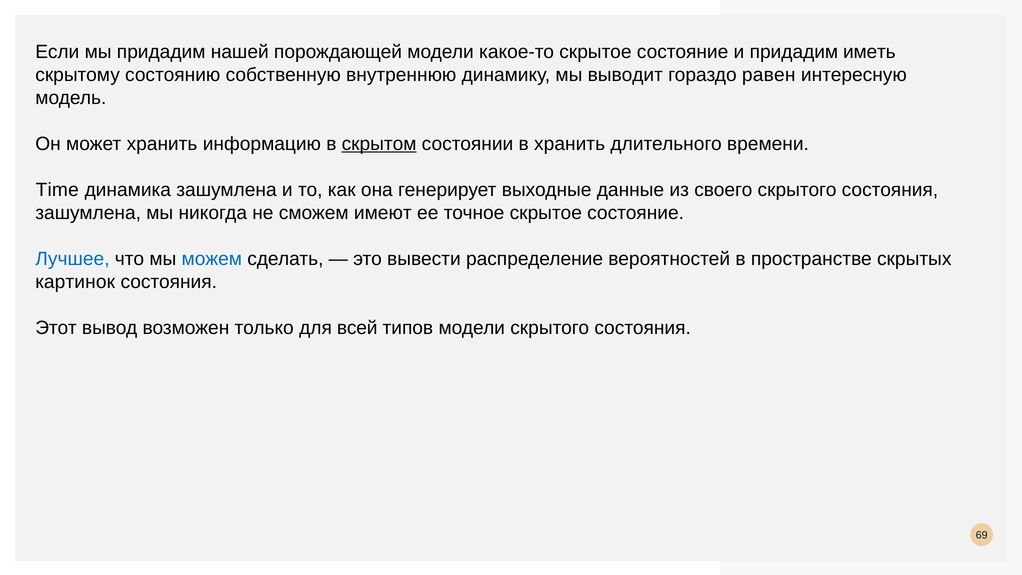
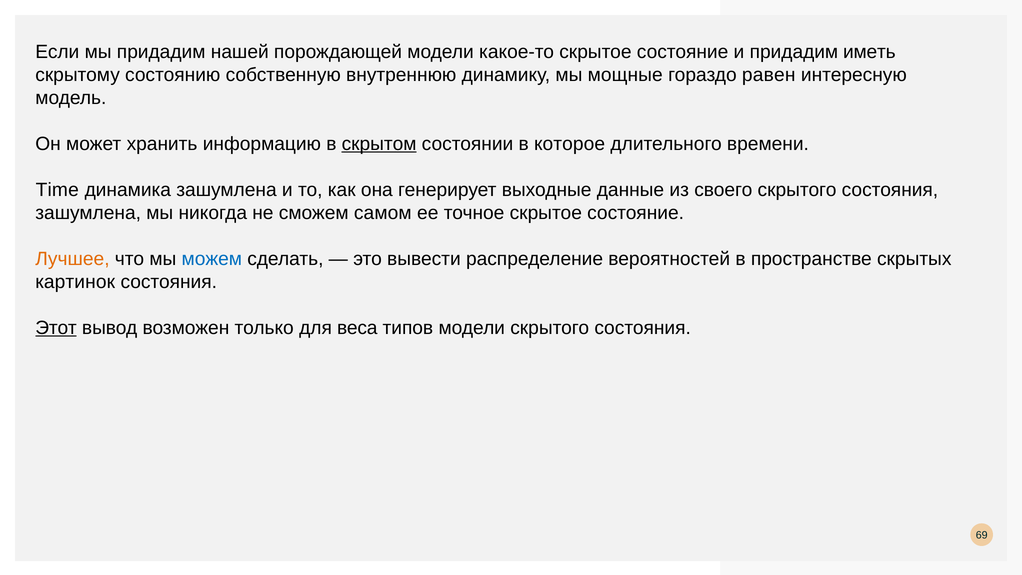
выводит: выводит -> мощные (625, 75)
в хранить: хранить -> которое (570, 144)
имеют: имеют -> самом (383, 213)
Лучшее colour: blue -> orange (72, 259)
Этот underline: none -> present (56, 328)
всей: всей -> веса (357, 328)
